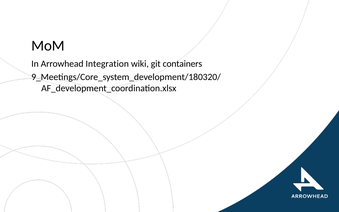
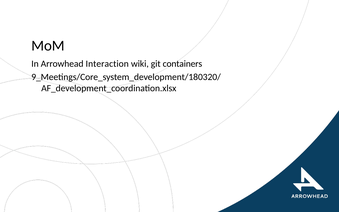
Integration: Integration -> Interaction (107, 64)
